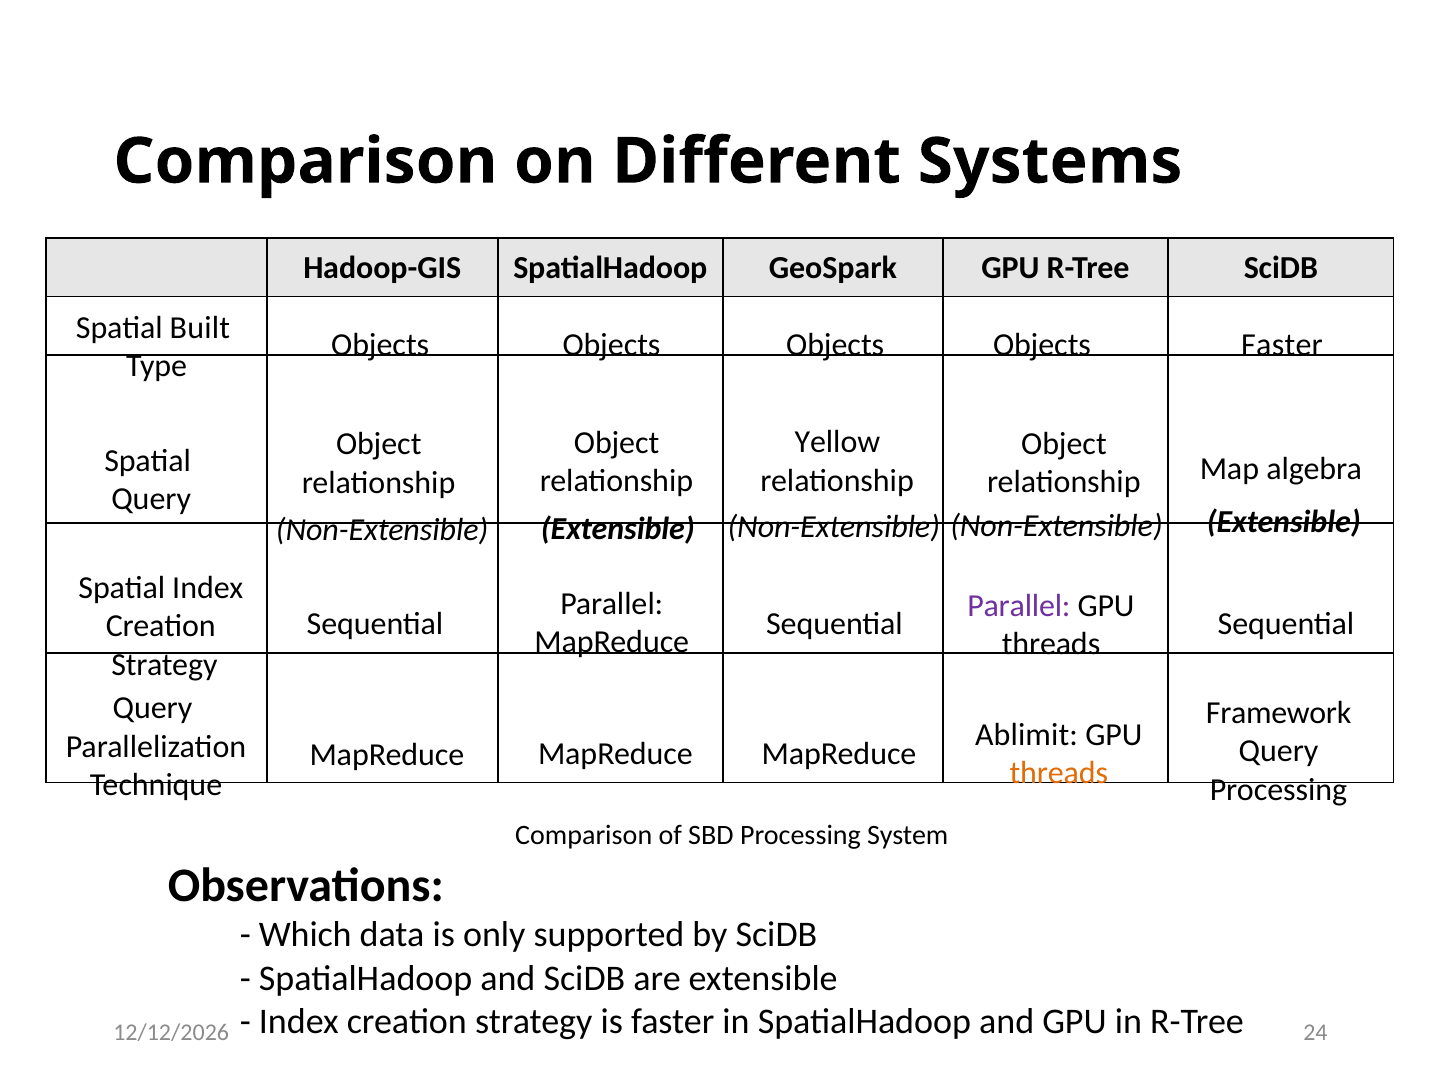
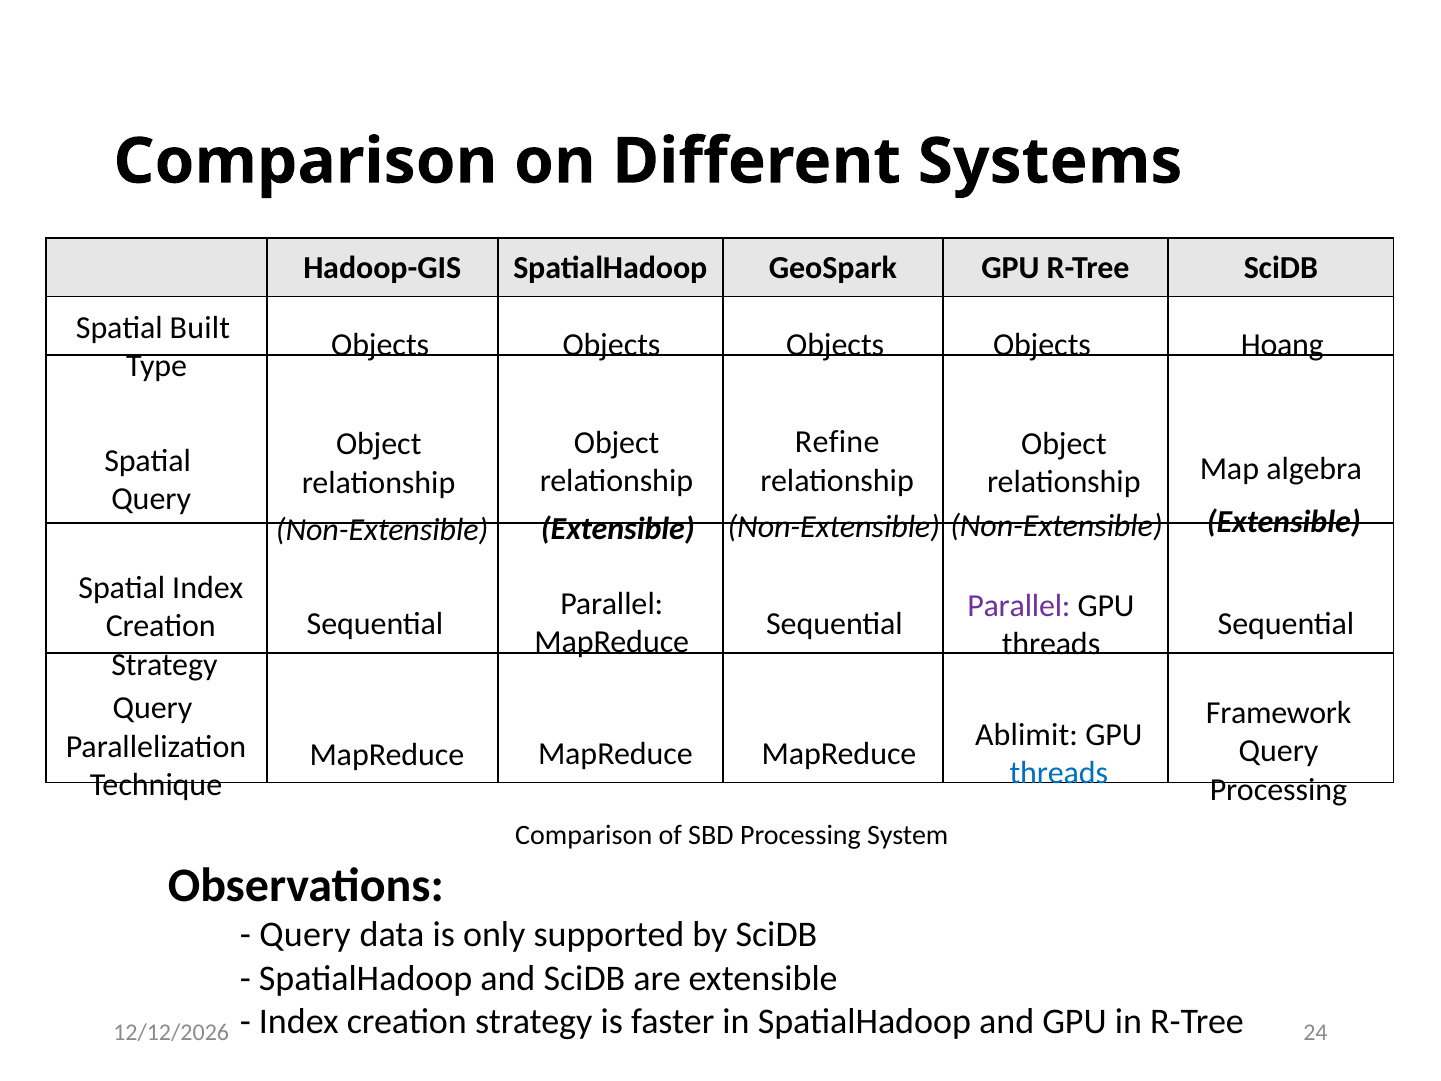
Objects Faster: Faster -> Hoang (1282, 345)
Yellow: Yellow -> Refine (837, 442)
threads colour: orange -> blue (1059, 773)
Which: Which -> Query (305, 935)
